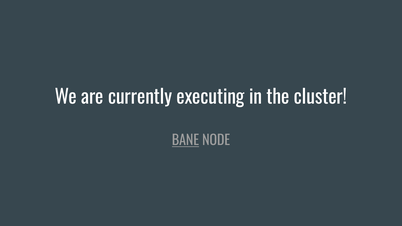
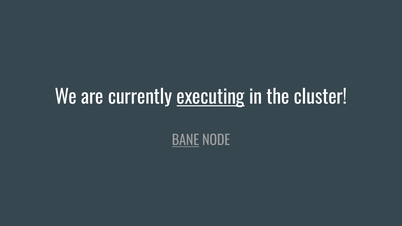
executing underline: none -> present (211, 98)
